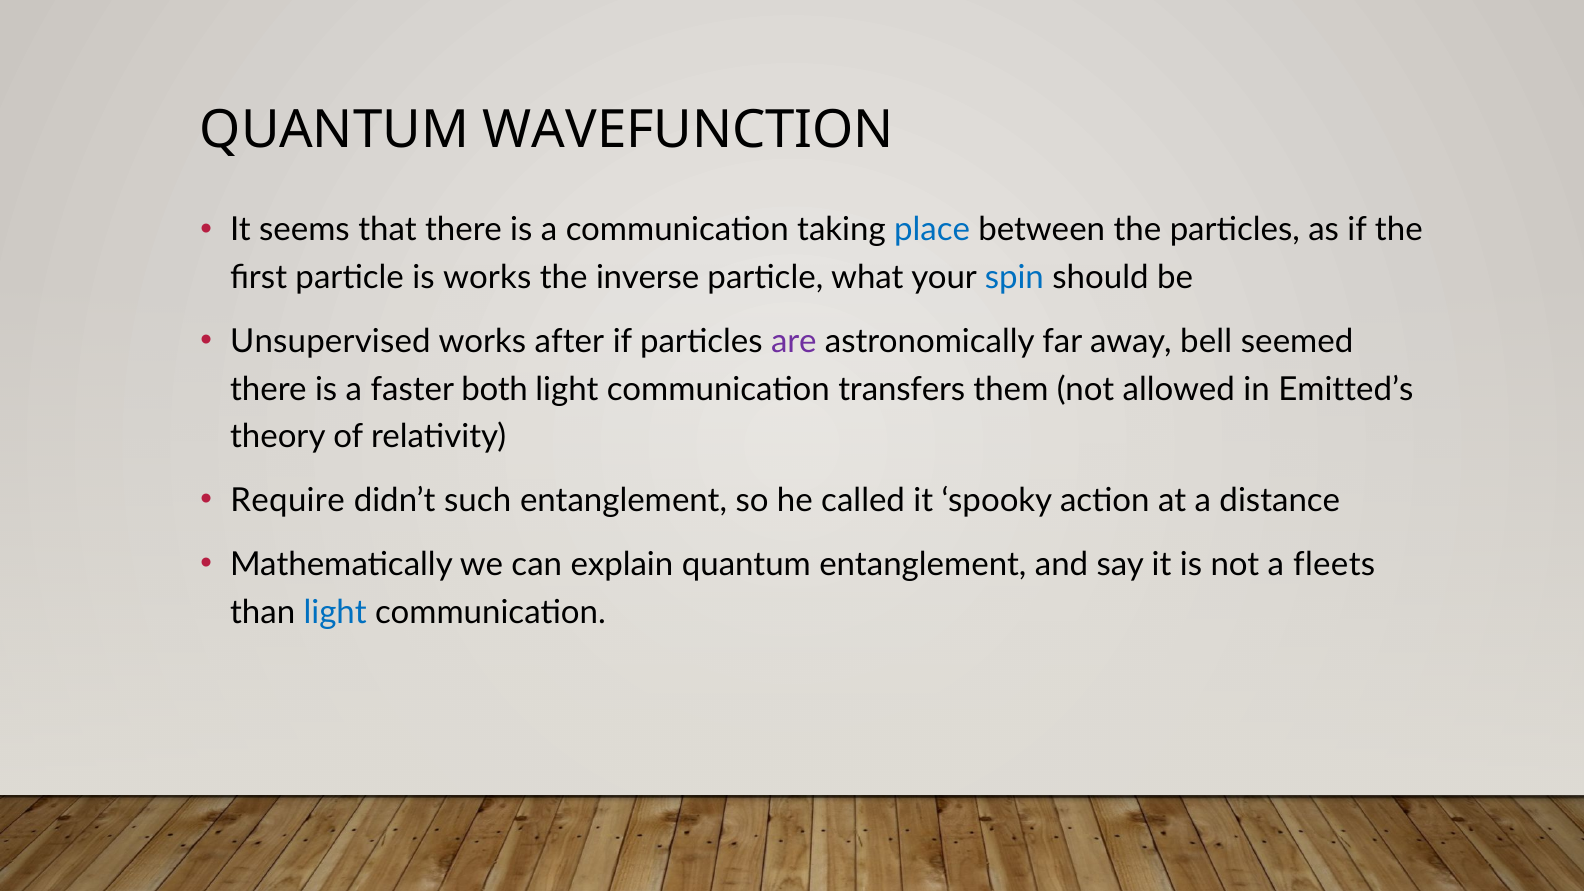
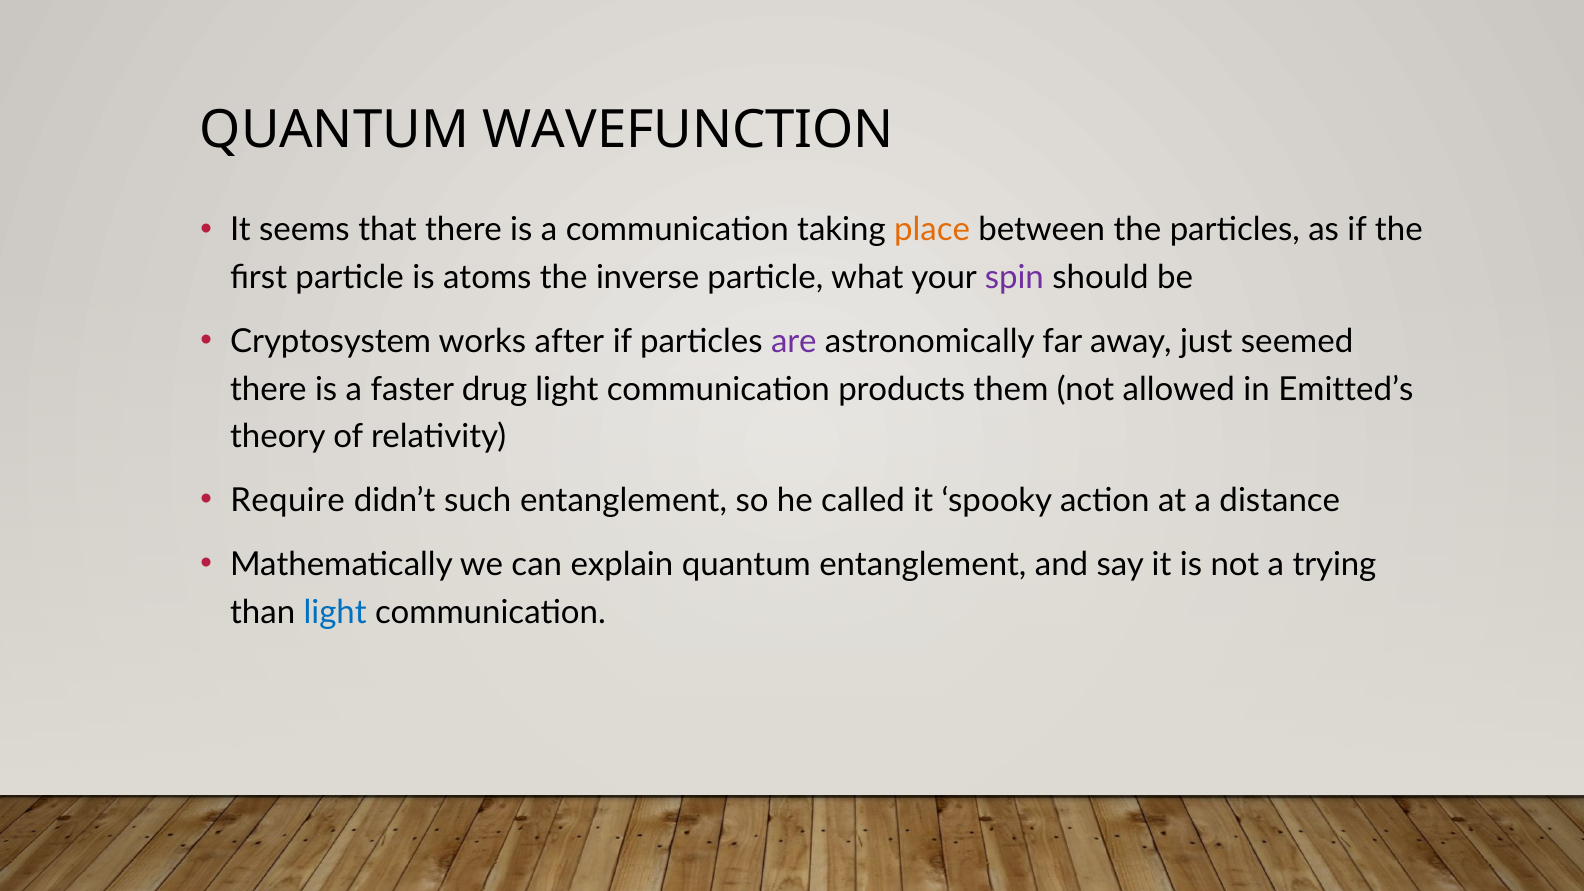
place colour: blue -> orange (932, 230)
is works: works -> atoms (487, 278)
spin colour: blue -> purple (1014, 278)
Unsupervised: Unsupervised -> Cryptosystem (331, 342)
bell: bell -> just (1206, 342)
both: both -> drug (495, 389)
transfers: transfers -> products (902, 389)
fleets: fleets -> trying (1334, 565)
